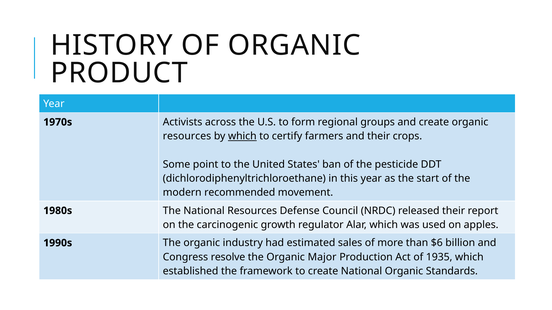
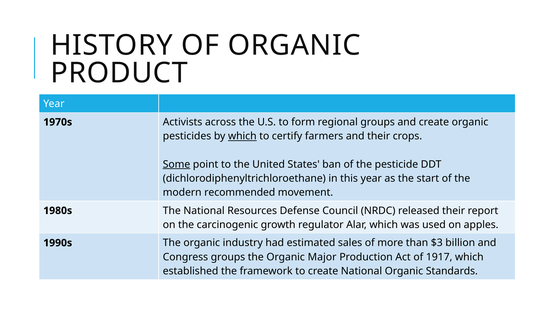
resources: resources -> pesticides (187, 136)
Some underline: none -> present (177, 165)
$6: $6 -> $3 (437, 243)
Congress resolve: resolve -> groups (228, 257)
1935: 1935 -> 1917 (439, 257)
